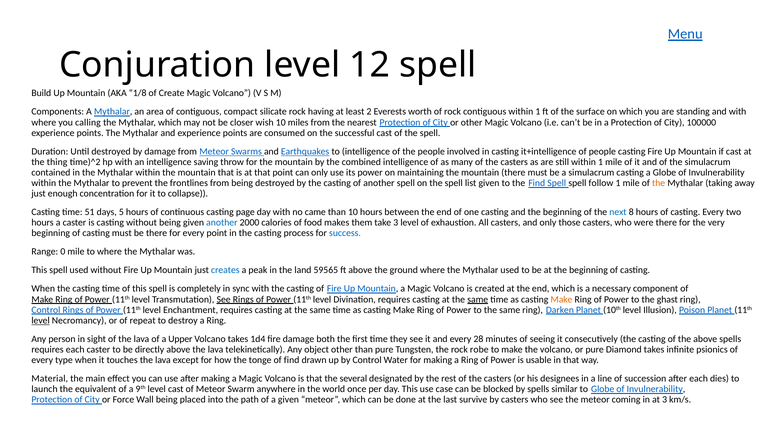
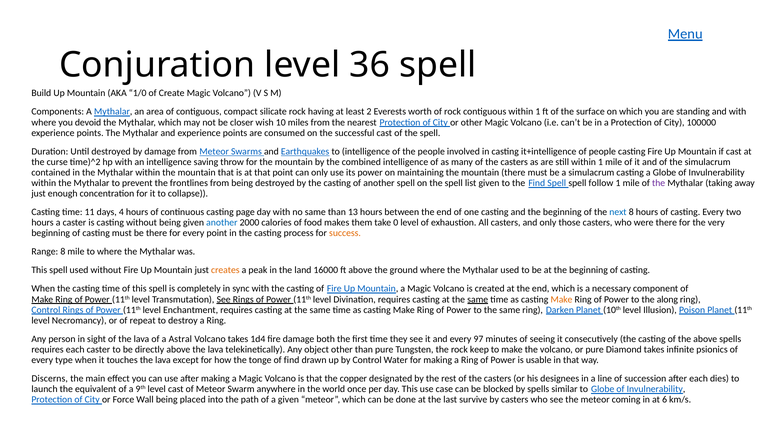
12: 12 -> 36 (370, 65)
1/8: 1/8 -> 1/0 (138, 93)
calling: calling -> devoid (88, 122)
thing: thing -> curse (57, 162)
the colour: orange -> purple (659, 183)
51: 51 -> 11 (90, 212)
5: 5 -> 4 (121, 212)
no came: came -> same (315, 212)
than 10: 10 -> 13 (353, 212)
take 3: 3 -> 0 (396, 222)
success colour: blue -> orange (345, 233)
Range 0: 0 -> 8 (63, 251)
creates colour: blue -> orange (225, 270)
59565: 59565 -> 16000 (326, 270)
ghast: ghast -> along (667, 299)
level underline: present -> none (41, 320)
Upper: Upper -> Astral (180, 339)
28: 28 -> 97 (478, 339)
robe: robe -> keep (479, 349)
Material: Material -> Discerns (50, 378)
several: several -> copper (353, 378)
at 3: 3 -> 6 (665, 400)
